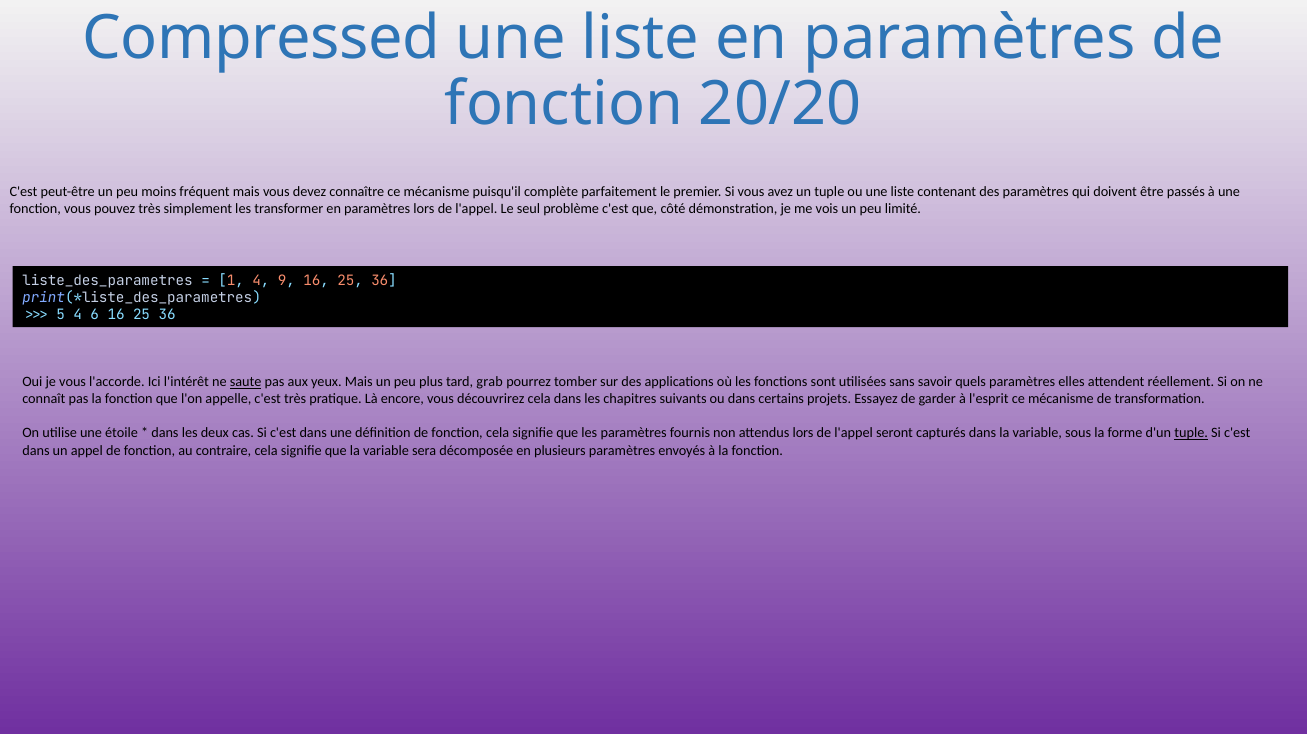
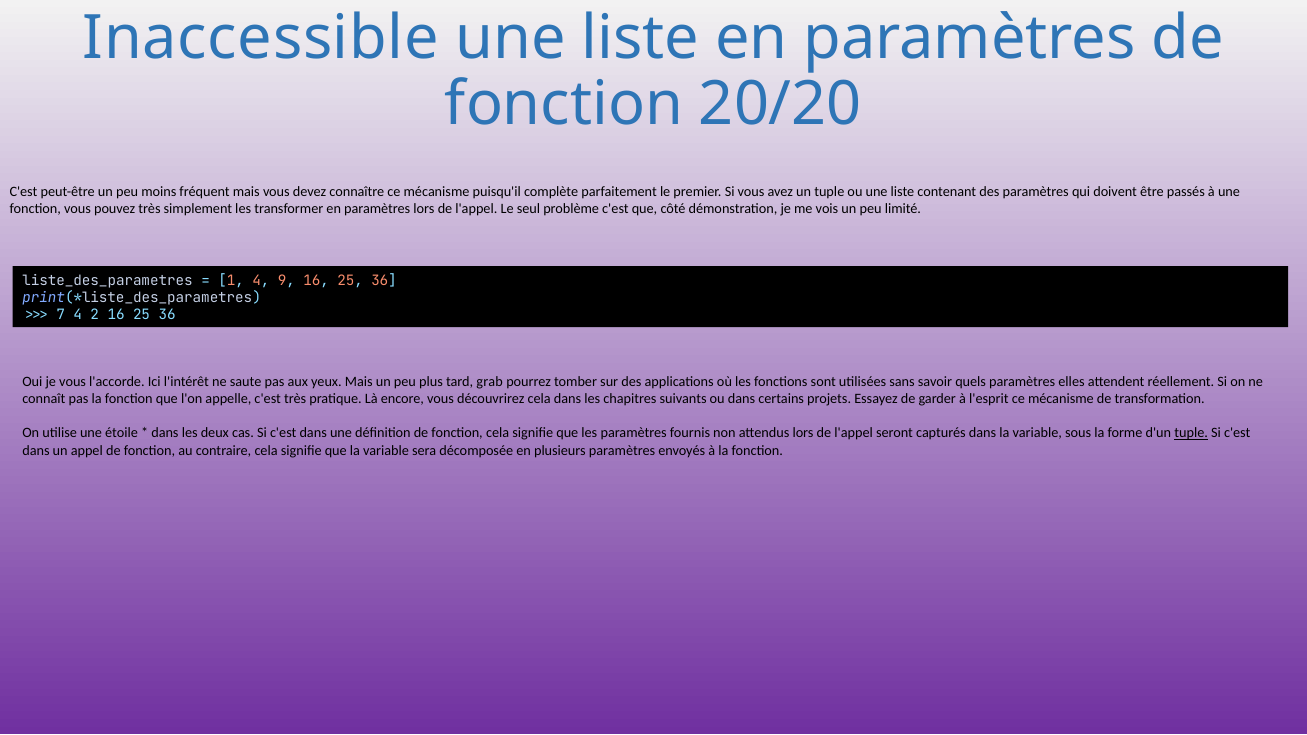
Compressed: Compressed -> Inaccessible (261, 38)
5: 5 -> 7 (61, 315)
6: 6 -> 2 (95, 315)
saute underline: present -> none (246, 382)
